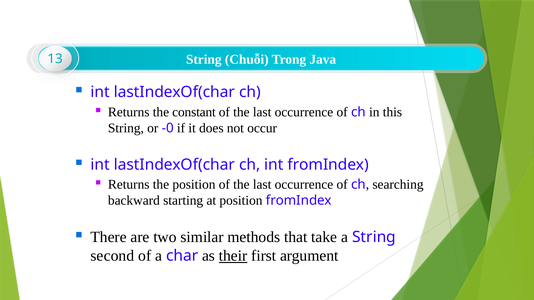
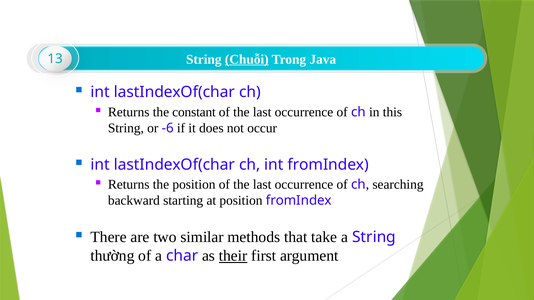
Chuỗi underline: none -> present (247, 59)
-0: -0 -> -6 (168, 128)
second: second -> thường (112, 256)
